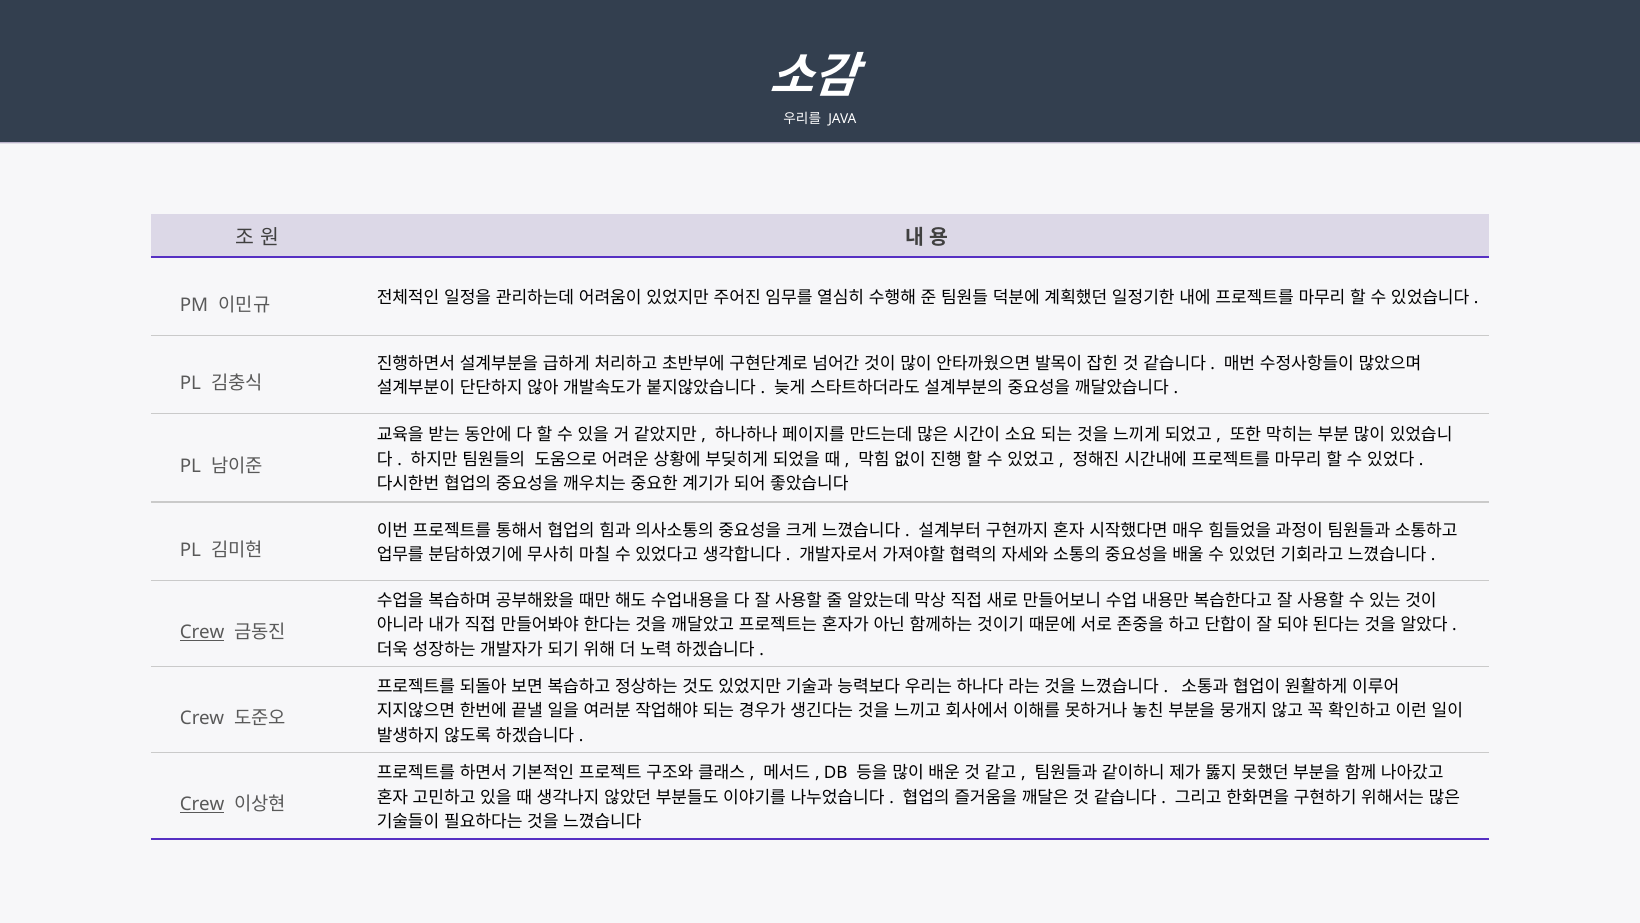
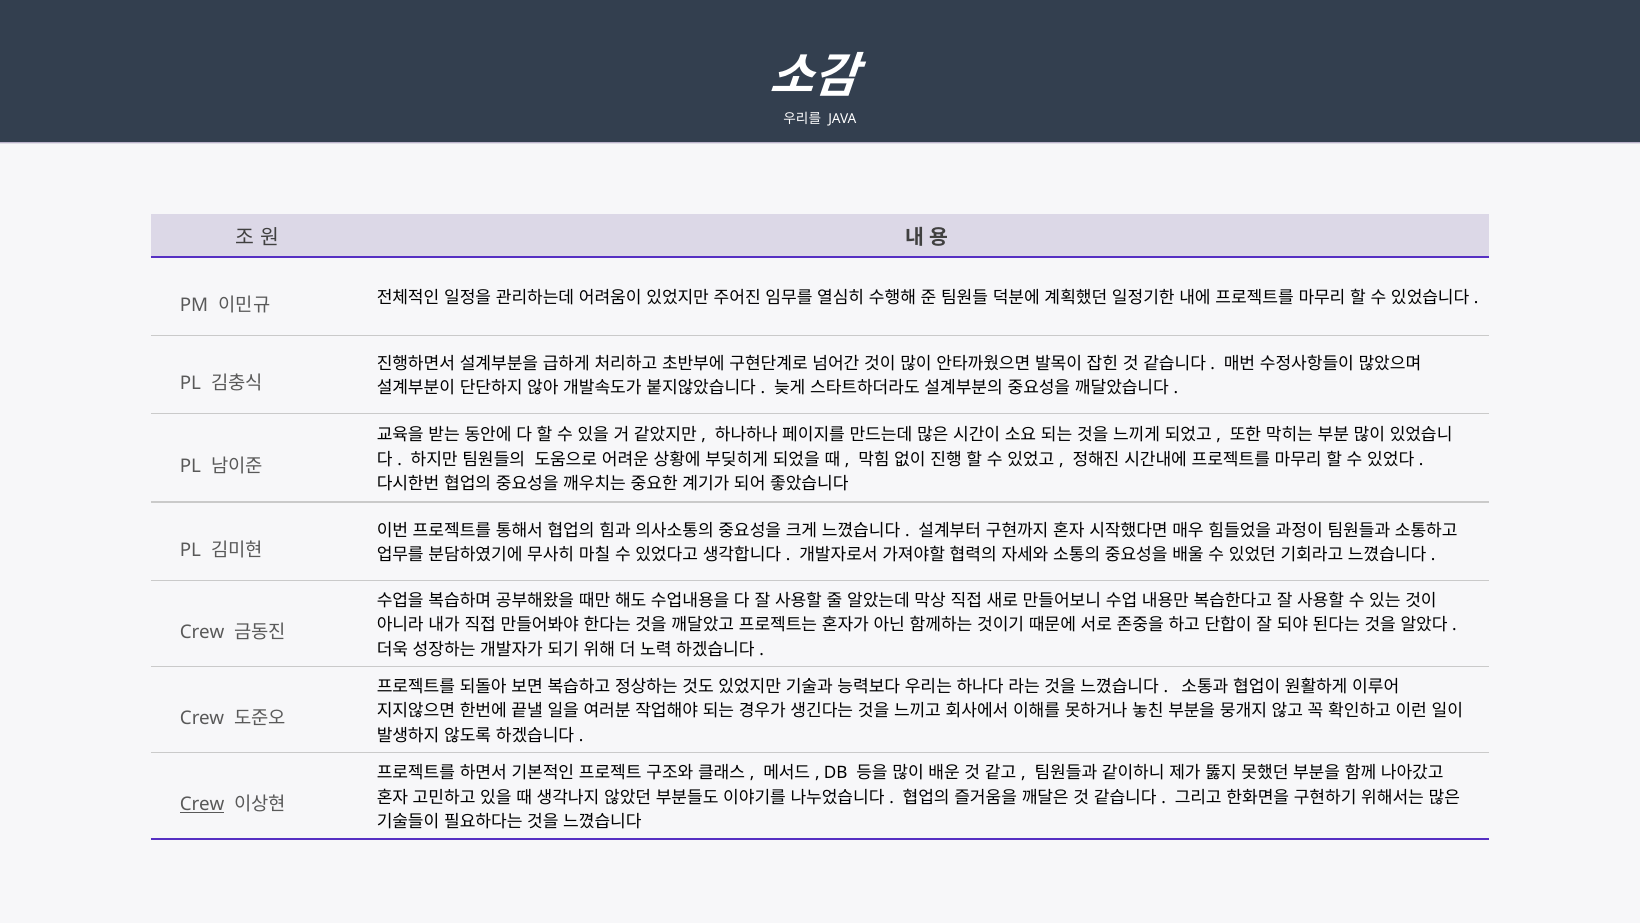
Crew underline: present -> none (202, 632)
